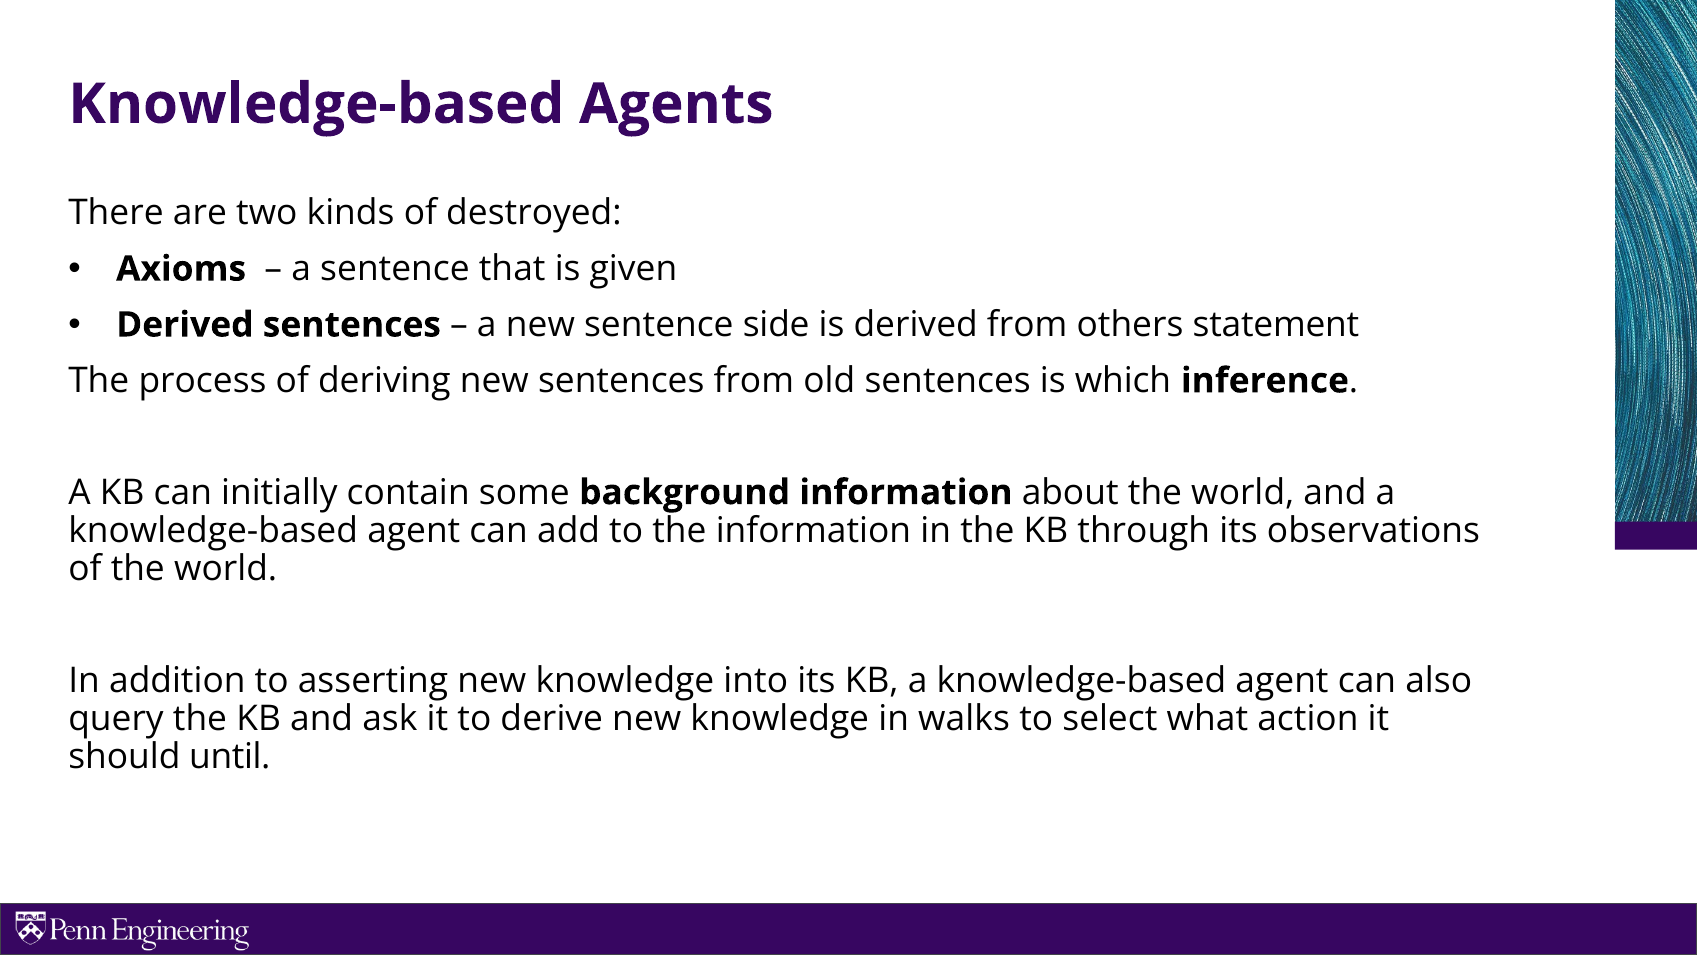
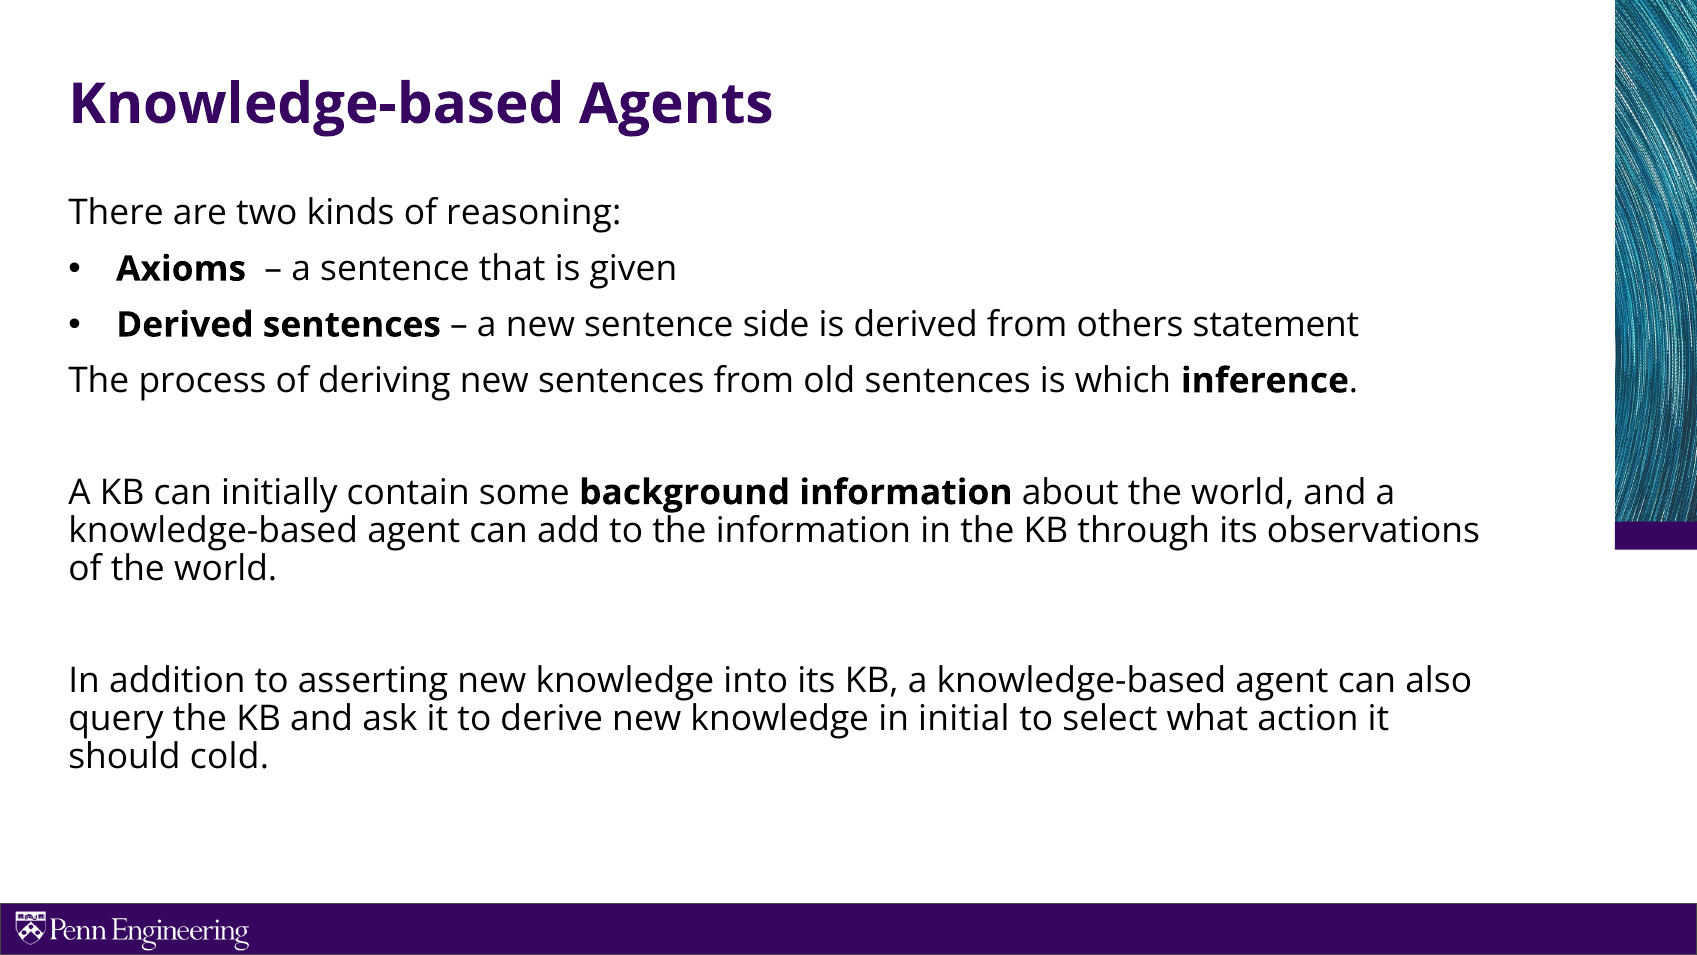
destroyed: destroyed -> reasoning (534, 213)
walks: walks -> initial (964, 719)
until: until -> cold (230, 757)
